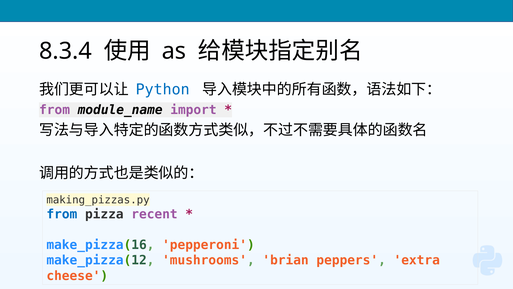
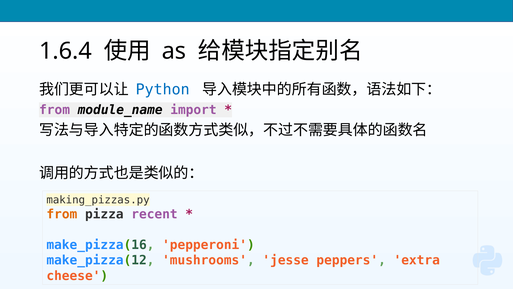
8.3.4: 8.3.4 -> 1.6.4 (66, 51)
from colour: blue -> orange (62, 214)
brian: brian -> jesse (286, 260)
